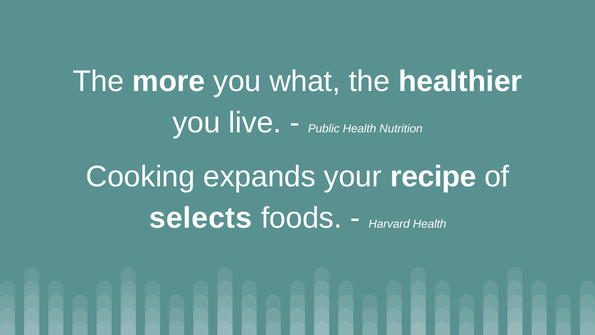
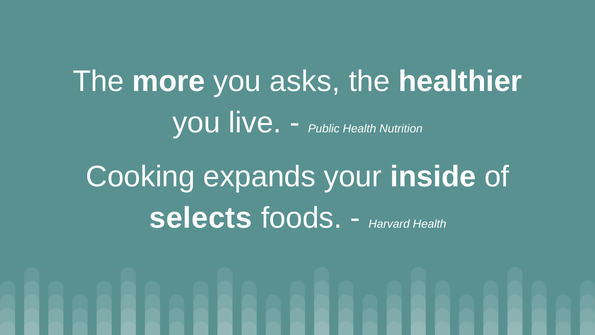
what: what -> asks (305, 81)
recipe: recipe -> inside (433, 177)
